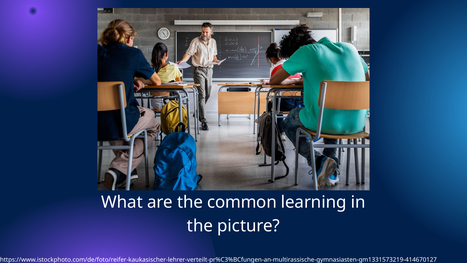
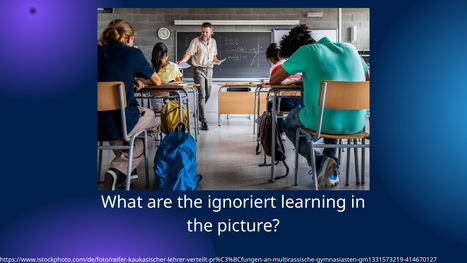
common: common -> ignoriert (242, 202)
